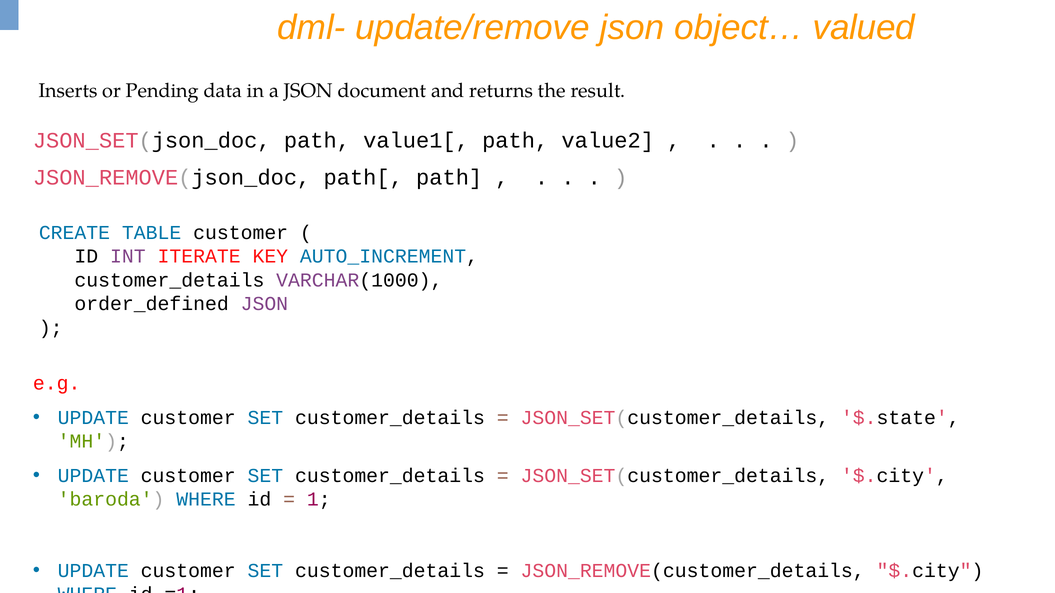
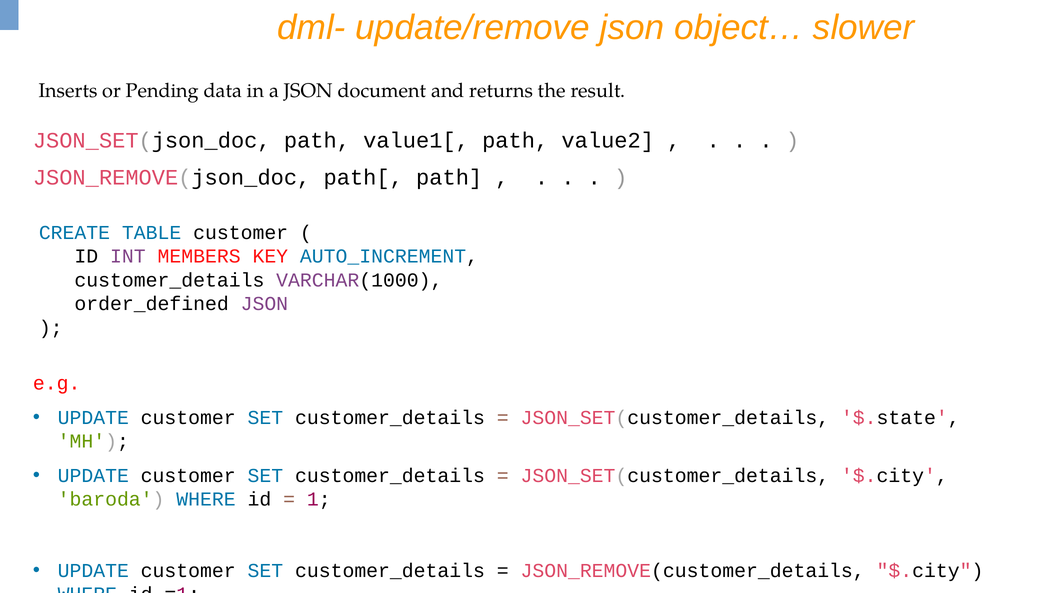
valued: valued -> slower (864, 27)
ITERATE: ITERATE -> MEMBERS (199, 257)
